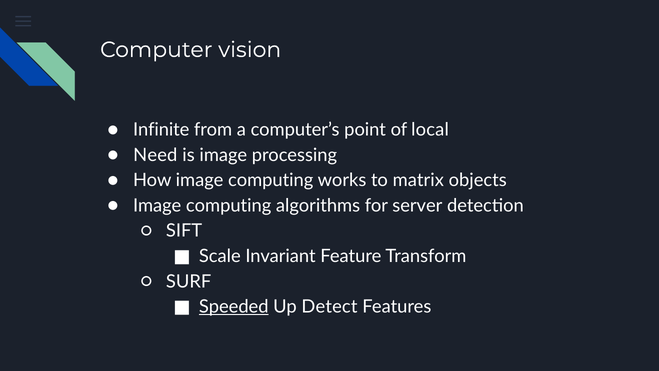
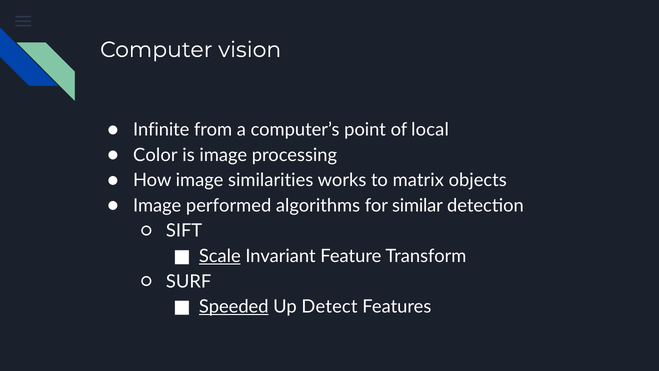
Need: Need -> Color (155, 155)
How image computing: computing -> similarities (271, 180)
computing: computing -> performed (229, 205)
server: server -> similar (417, 205)
Scale underline: none -> present (220, 256)
